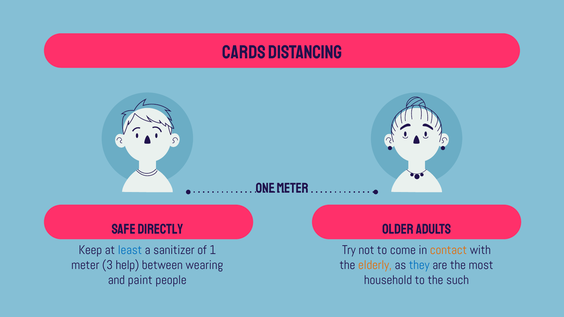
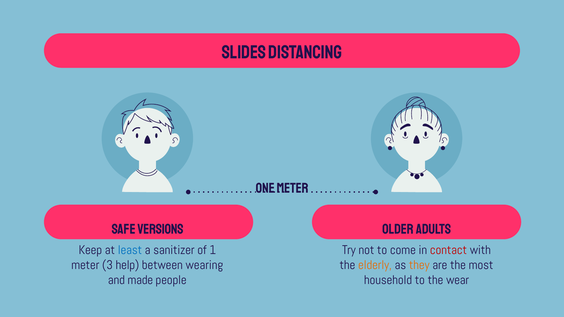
CARDS: CARDS -> SLIDES (244, 52)
DIRECTLY: DIRECTLY -> VERSIONS (160, 229)
contact colour: orange -> red (448, 250)
they colour: blue -> orange (419, 265)
paint: paint -> made (140, 280)
such: such -> wear (458, 280)
